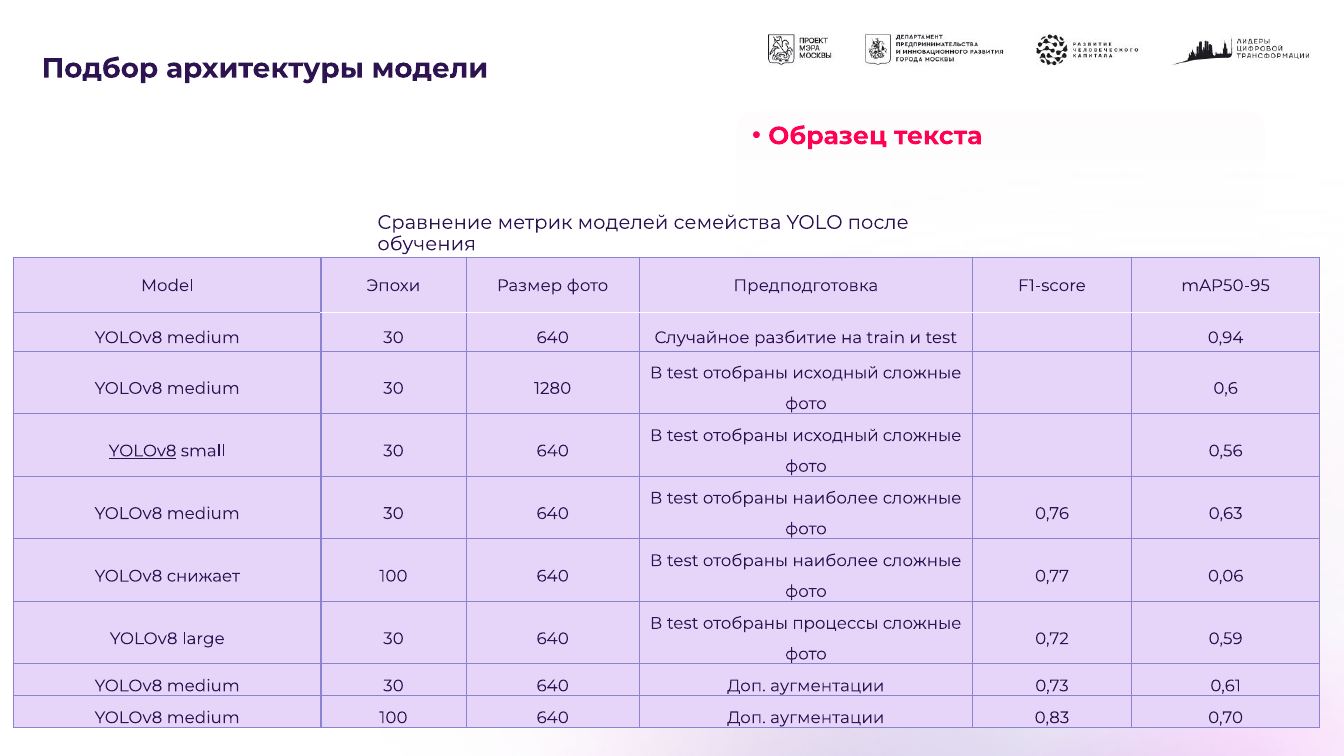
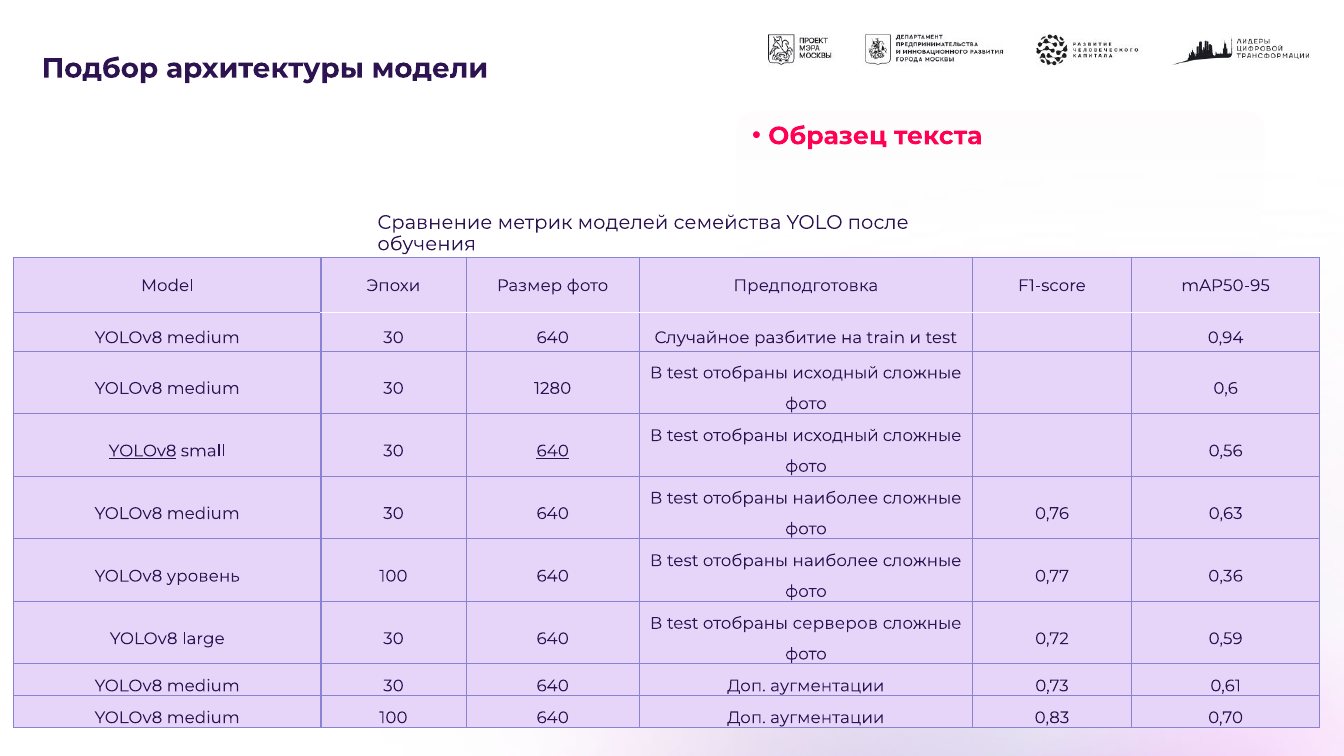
640 underline: none -> present (553, 451)
снижает: снижает -> уровень (203, 576)
0,06: 0,06 -> 0,36 (1226, 576)
процессы: процессы -> серверов (835, 623)
